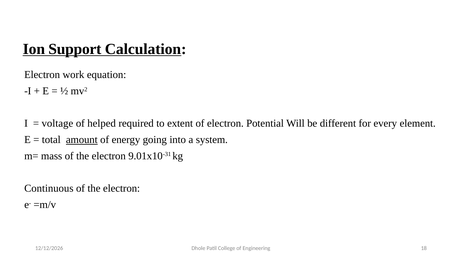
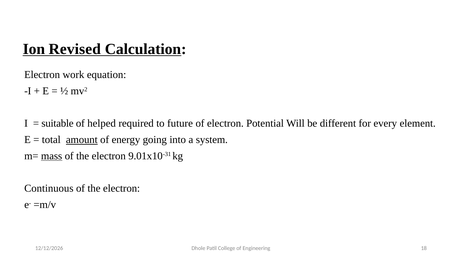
Support: Support -> Revised (75, 49)
voltage: voltage -> suitable (57, 123)
extent: extent -> future (180, 123)
mass underline: none -> present (52, 156)
